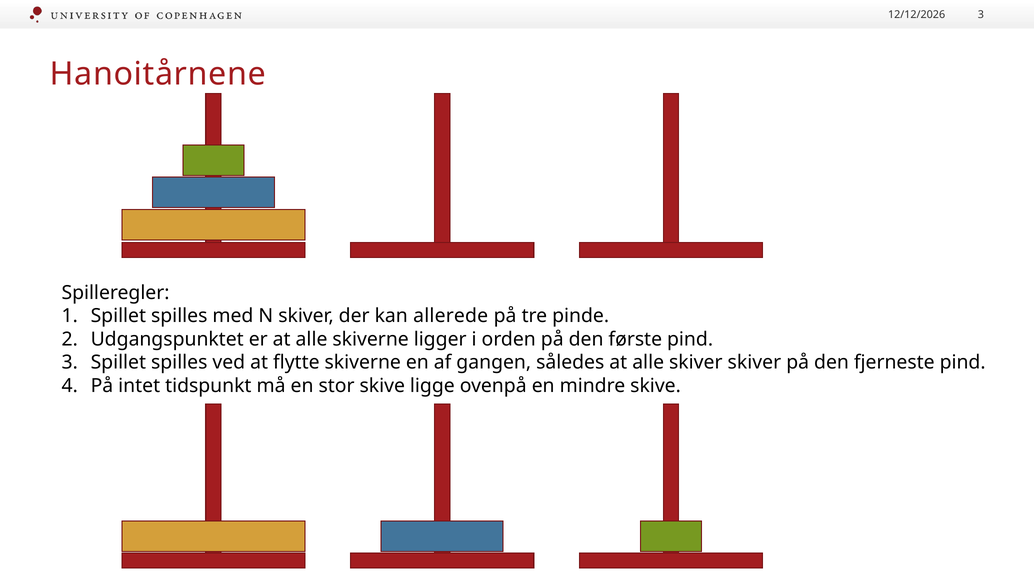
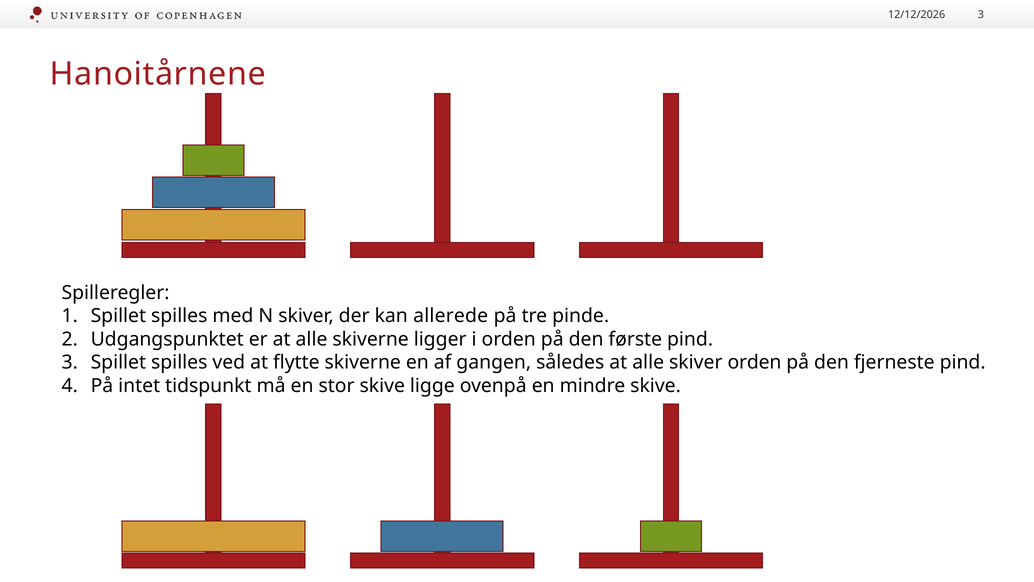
skiver skiver: skiver -> orden (754, 362)
